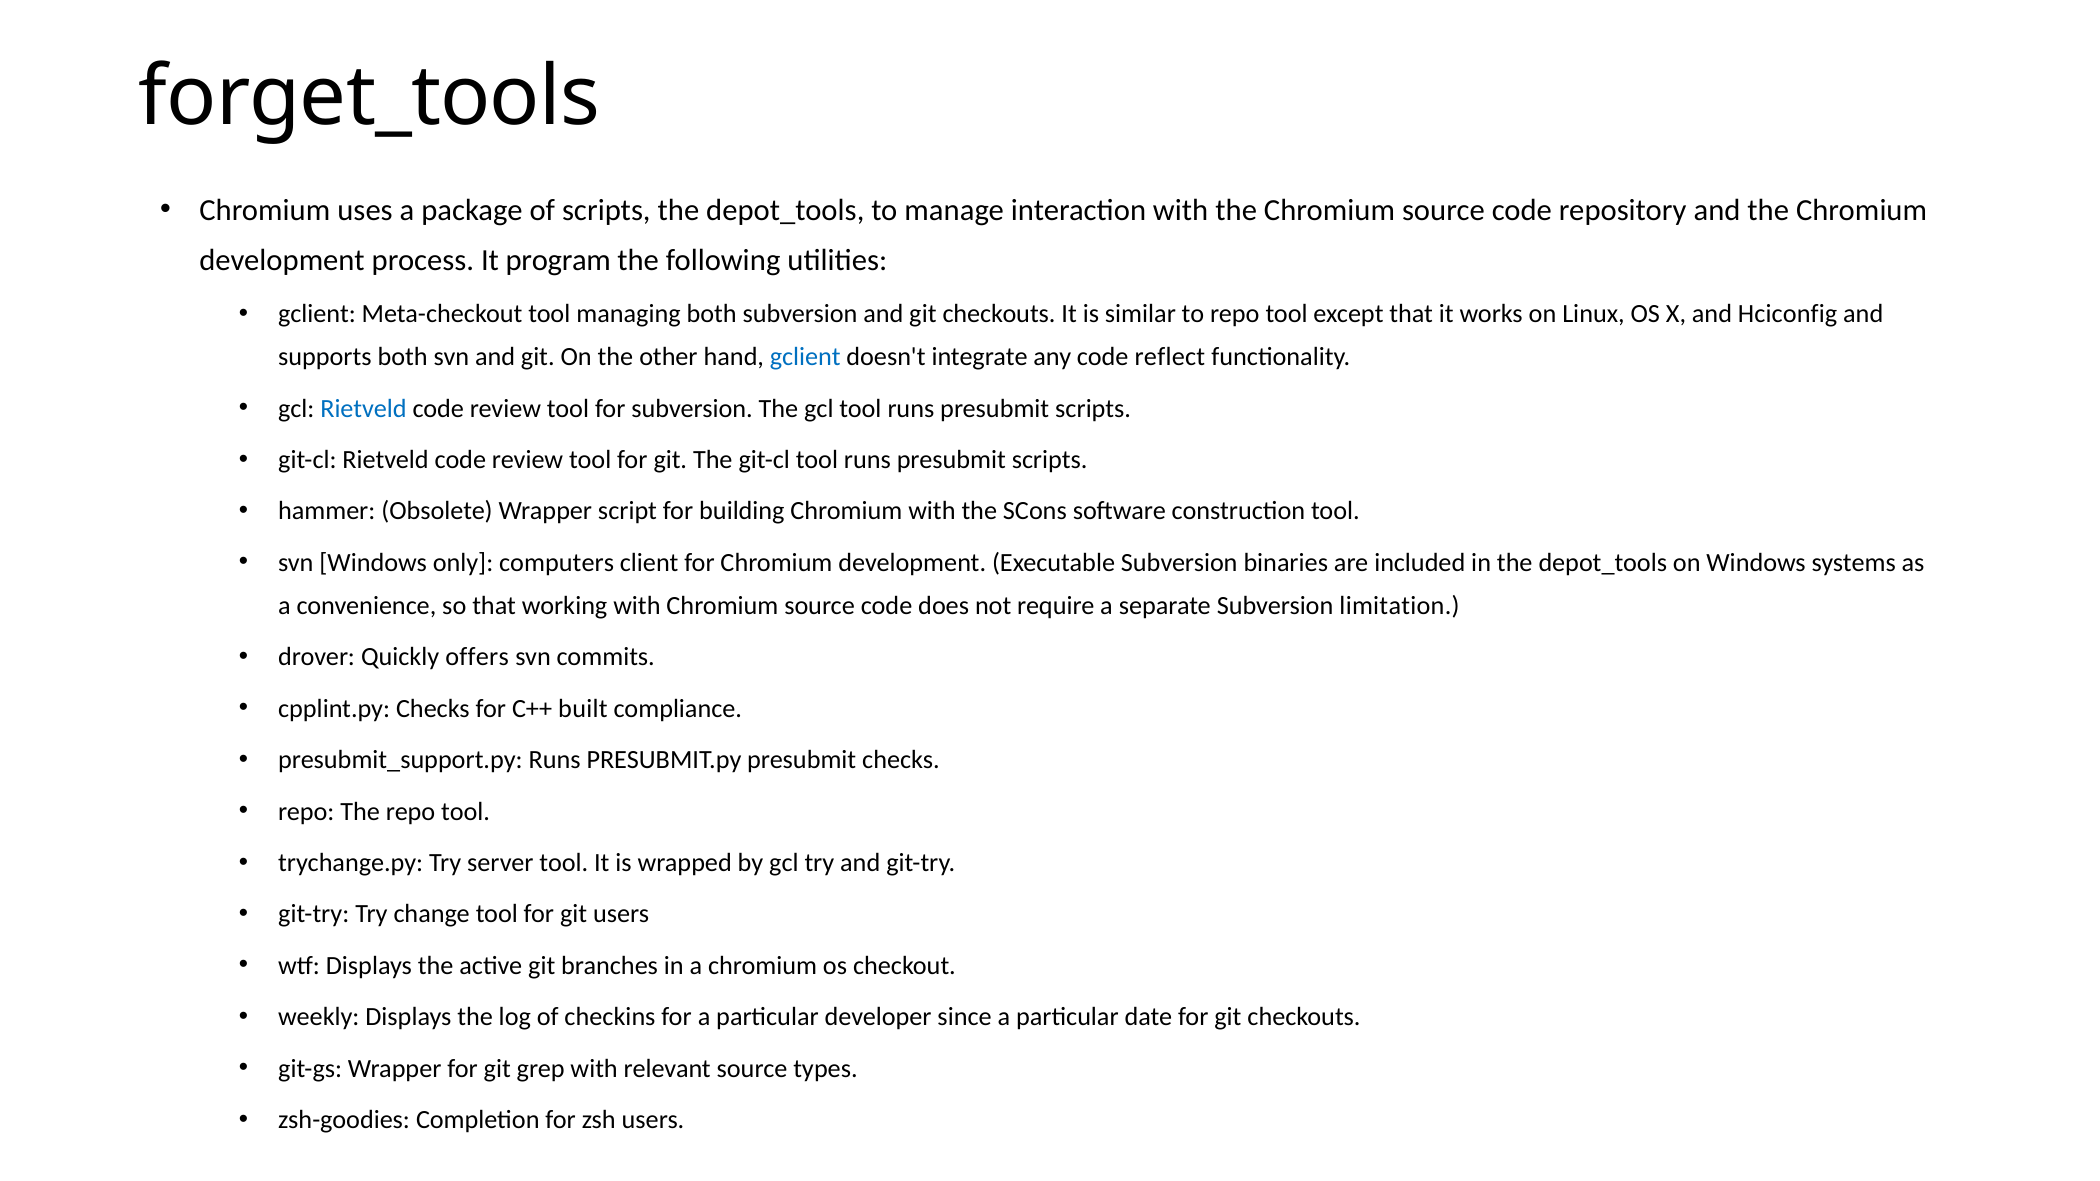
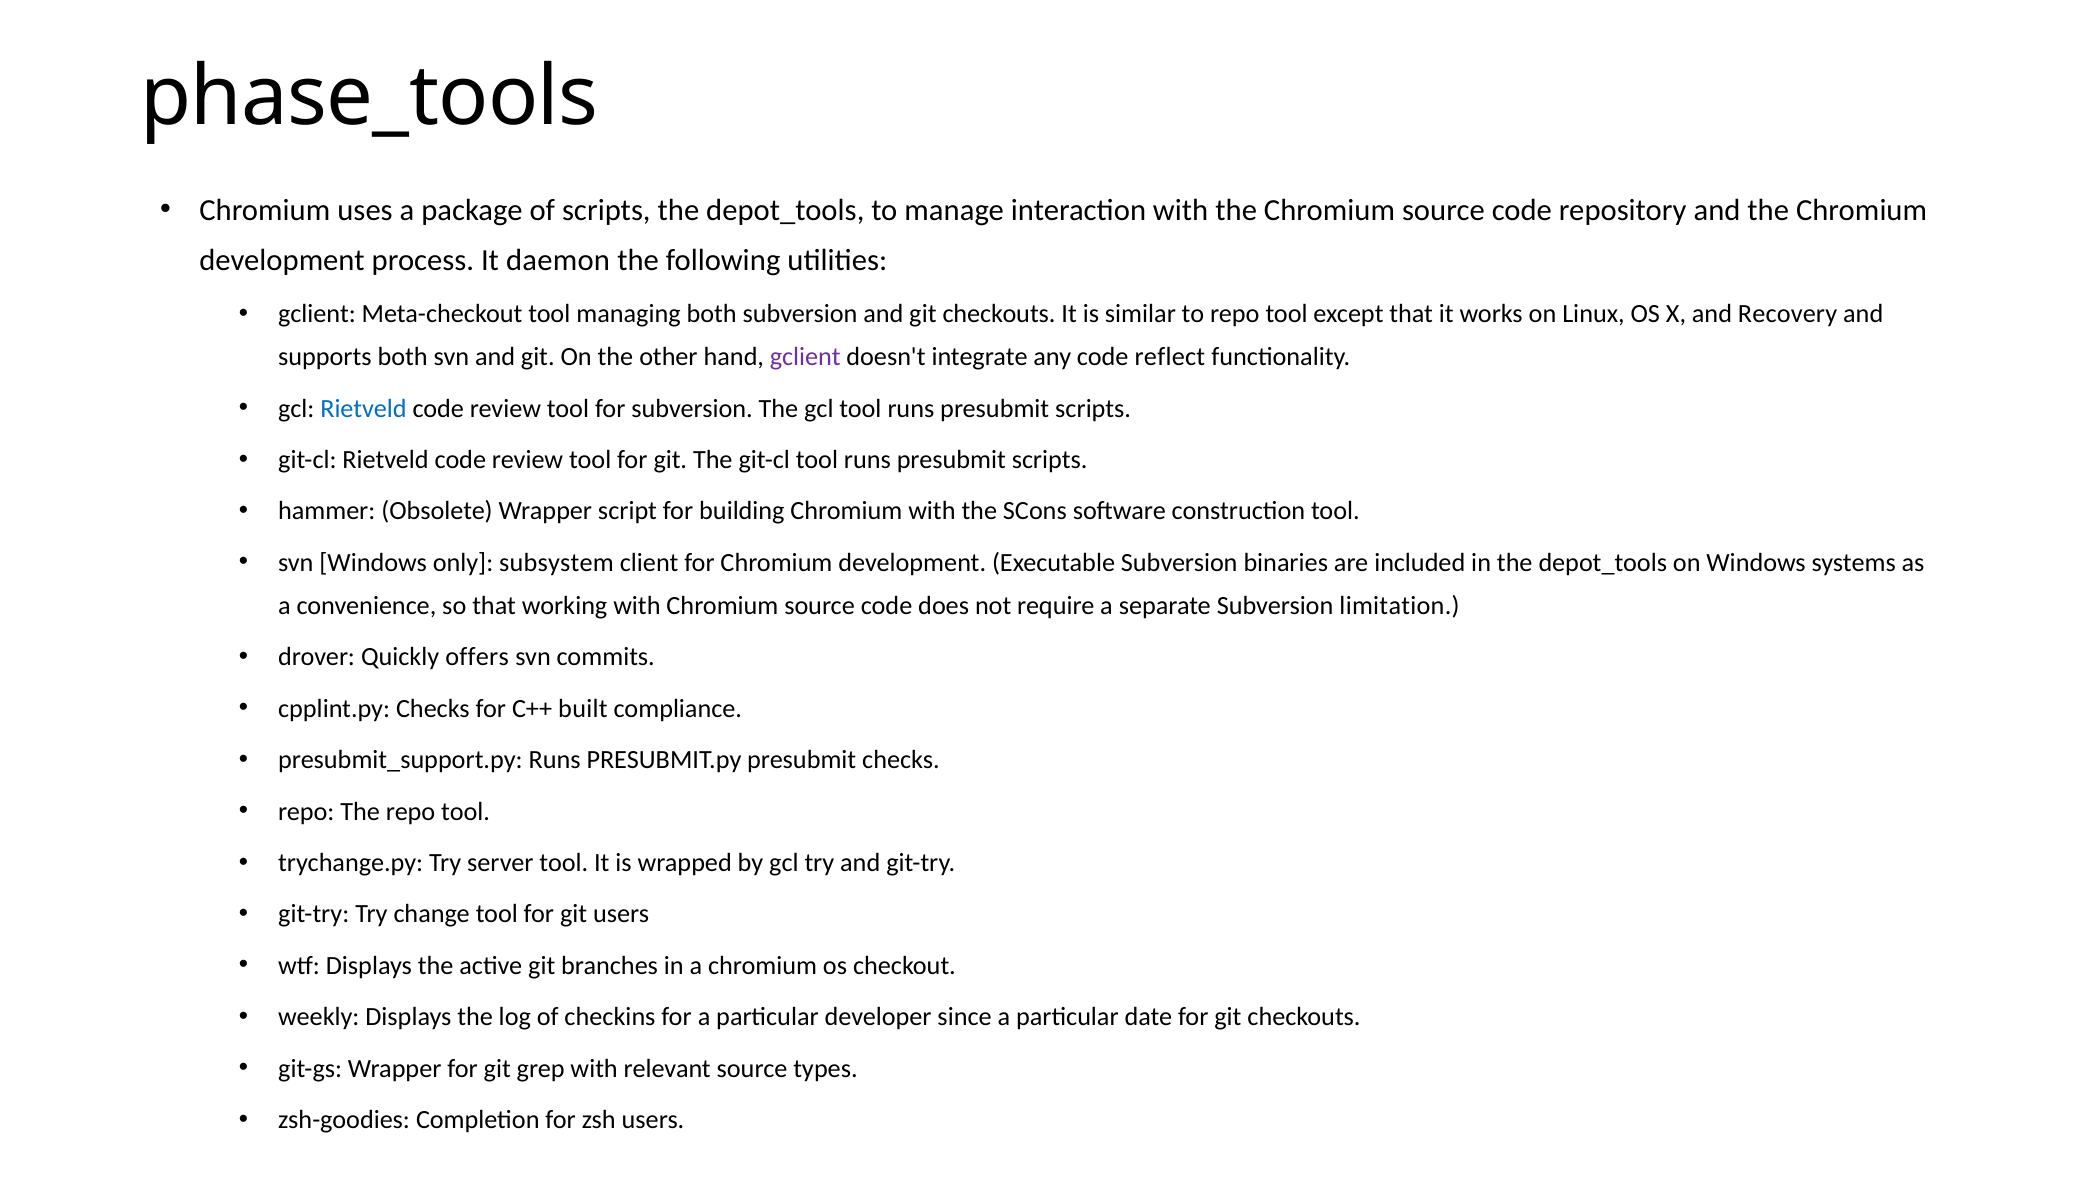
forget_tools: forget_tools -> phase_tools (369, 98)
program: program -> daemon (558, 260)
Hciconfig: Hciconfig -> Recovery (1788, 314)
gclient colour: blue -> purple (805, 357)
computers: computers -> subsystem (556, 563)
